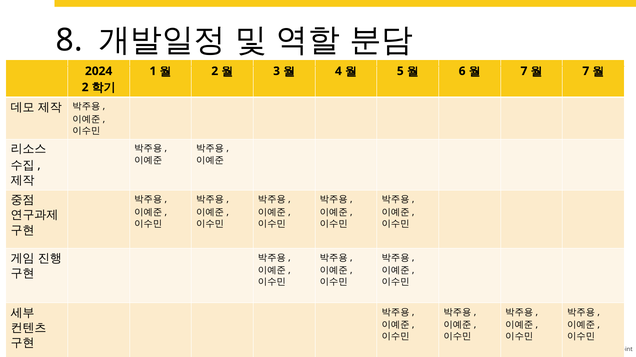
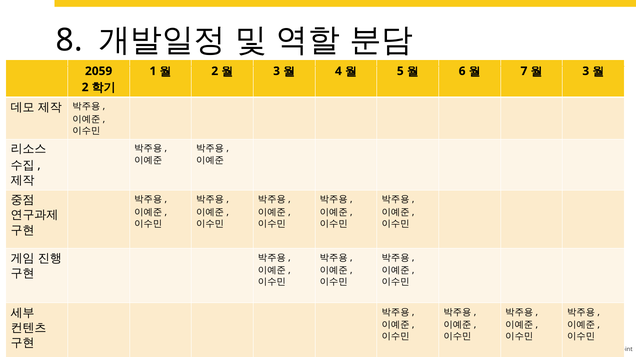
2024: 2024 -> 2059 (99, 71)
7: 7 -> 3 (586, 71)
